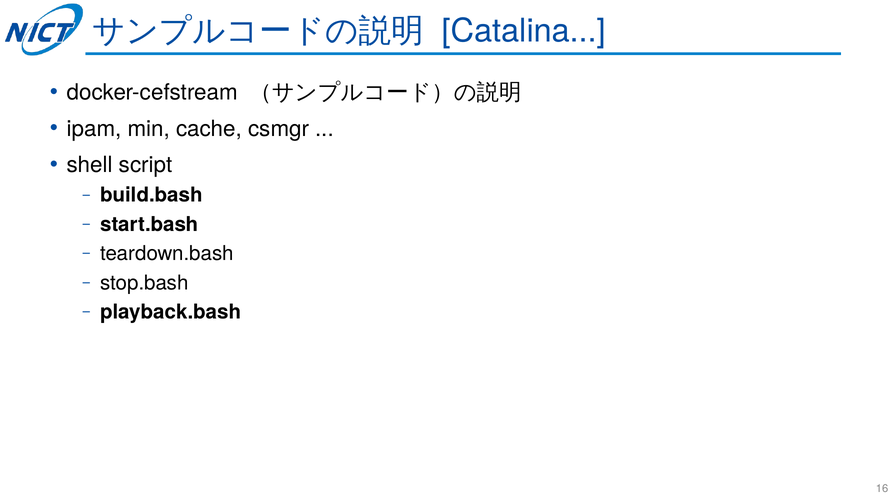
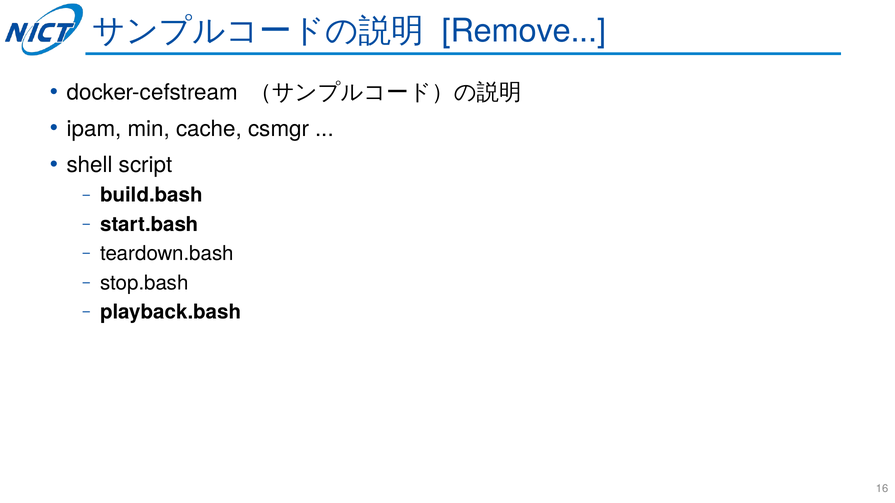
Catalina: Catalina -> Remove (524, 31)
